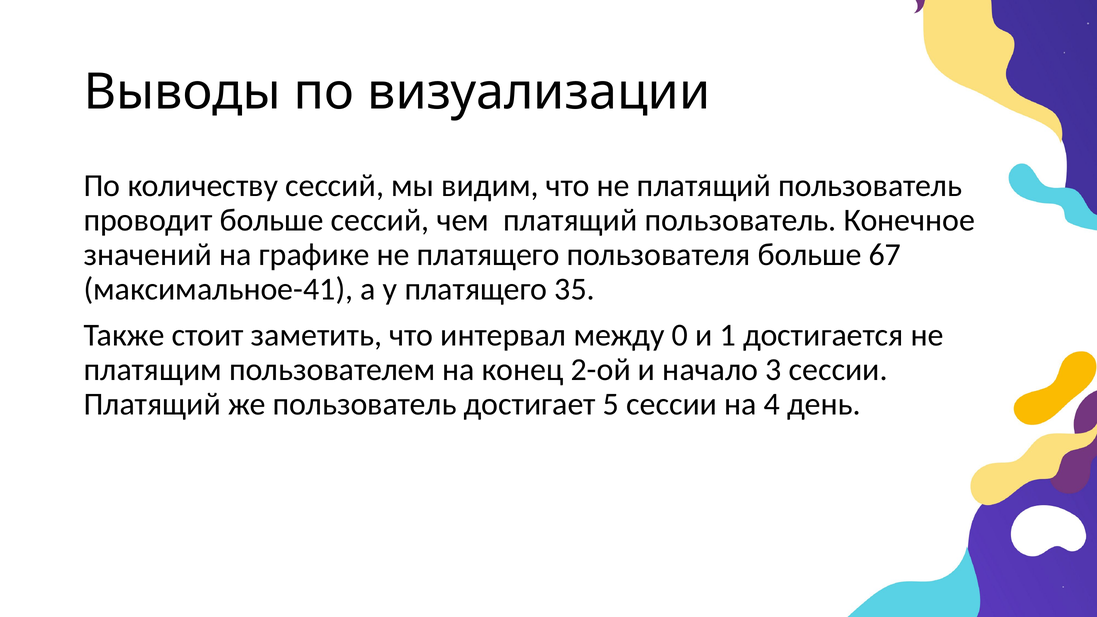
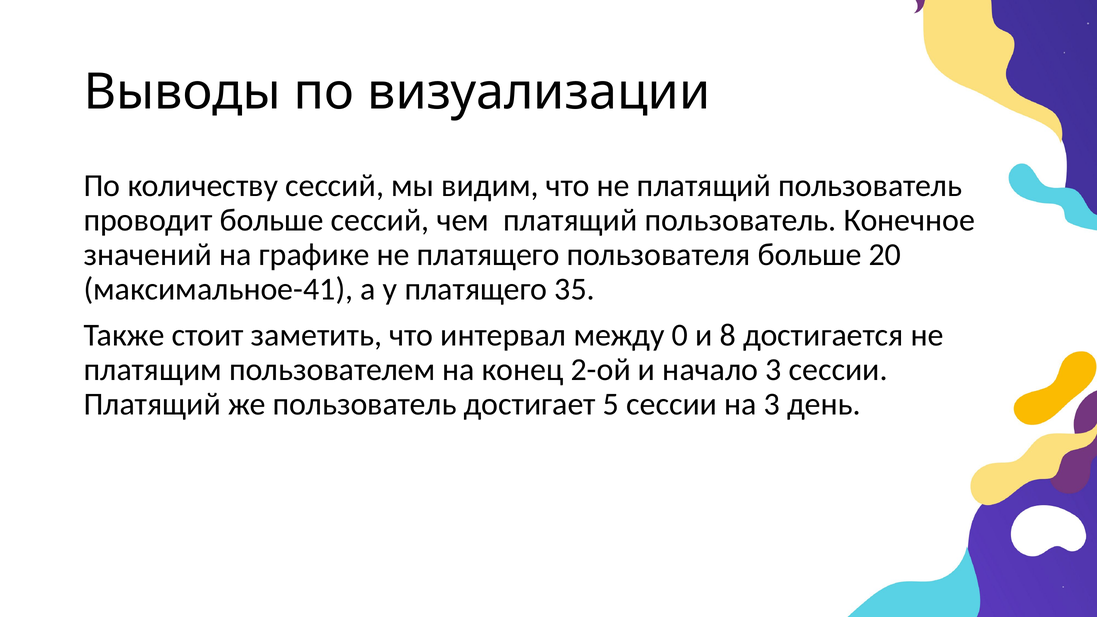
67: 67 -> 20 (885, 255)
1: 1 -> 8 (728, 335)
на 4: 4 -> 3 (772, 404)
